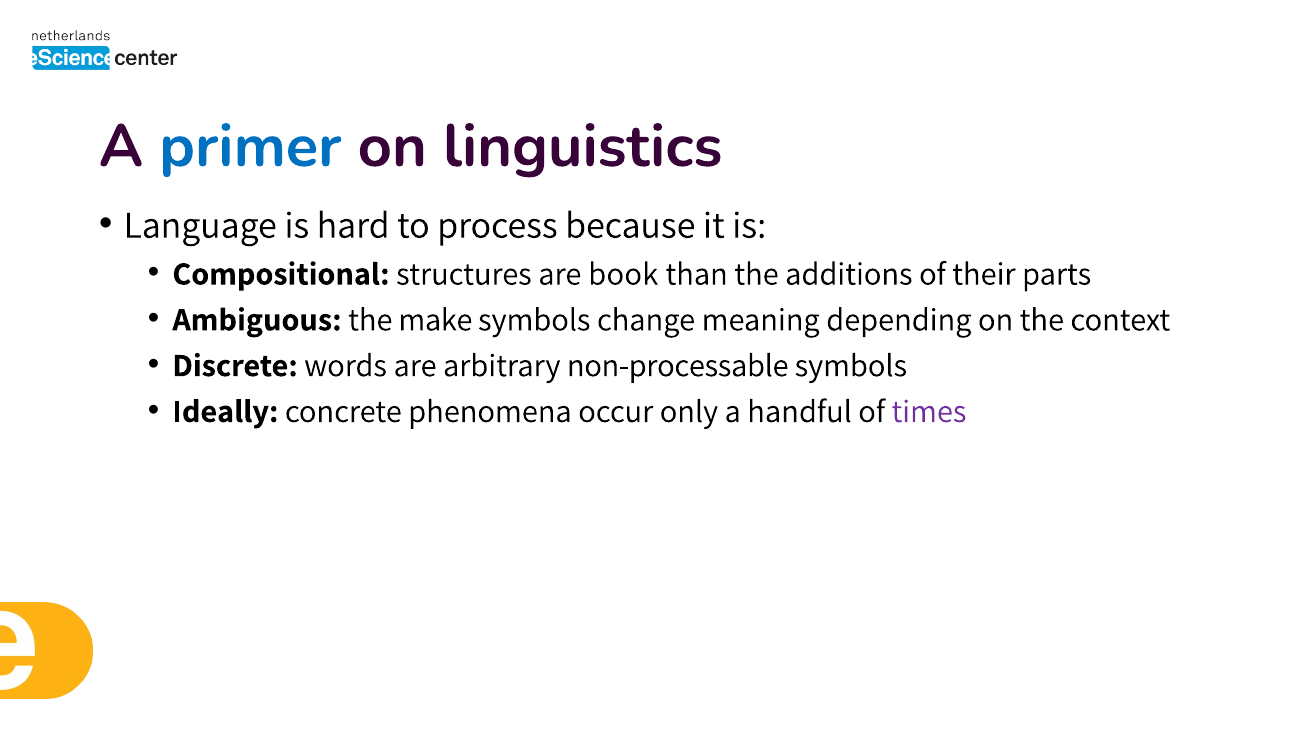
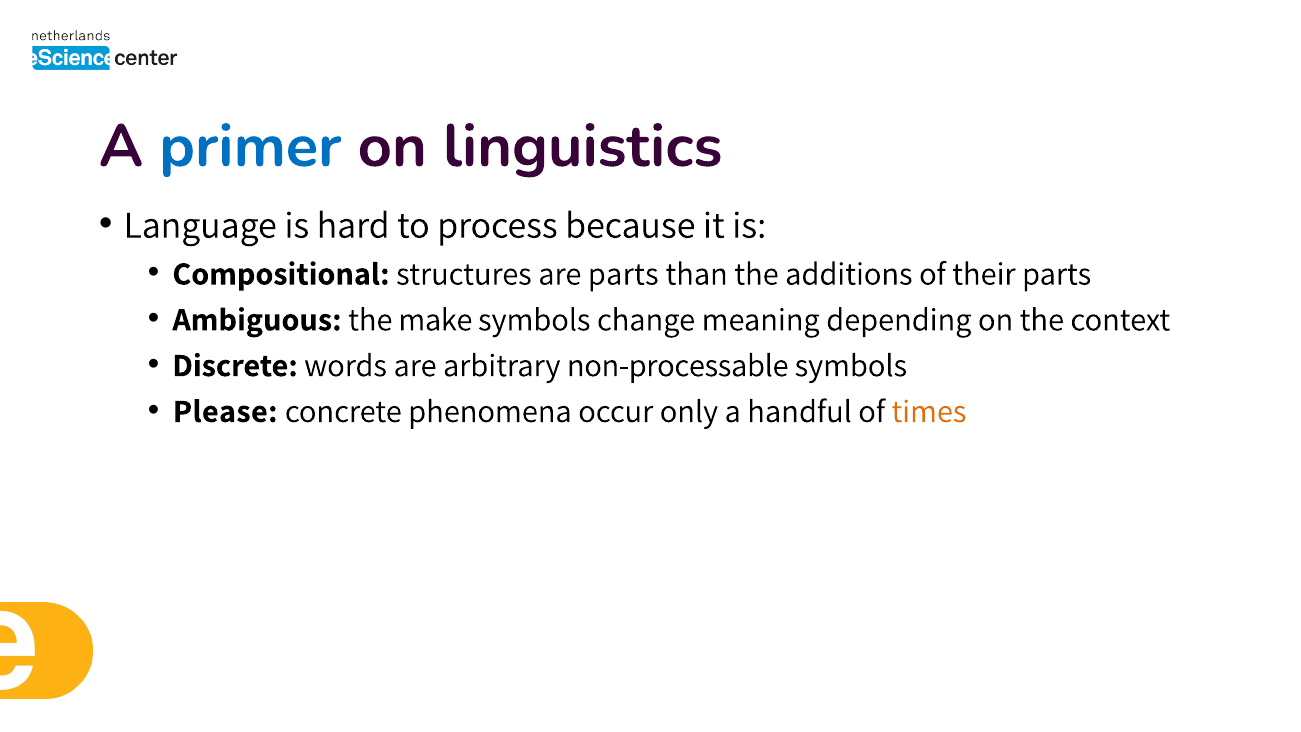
are book: book -> parts (623, 274)
Ideally: Ideally -> Please (225, 411)
times colour: purple -> orange (929, 411)
